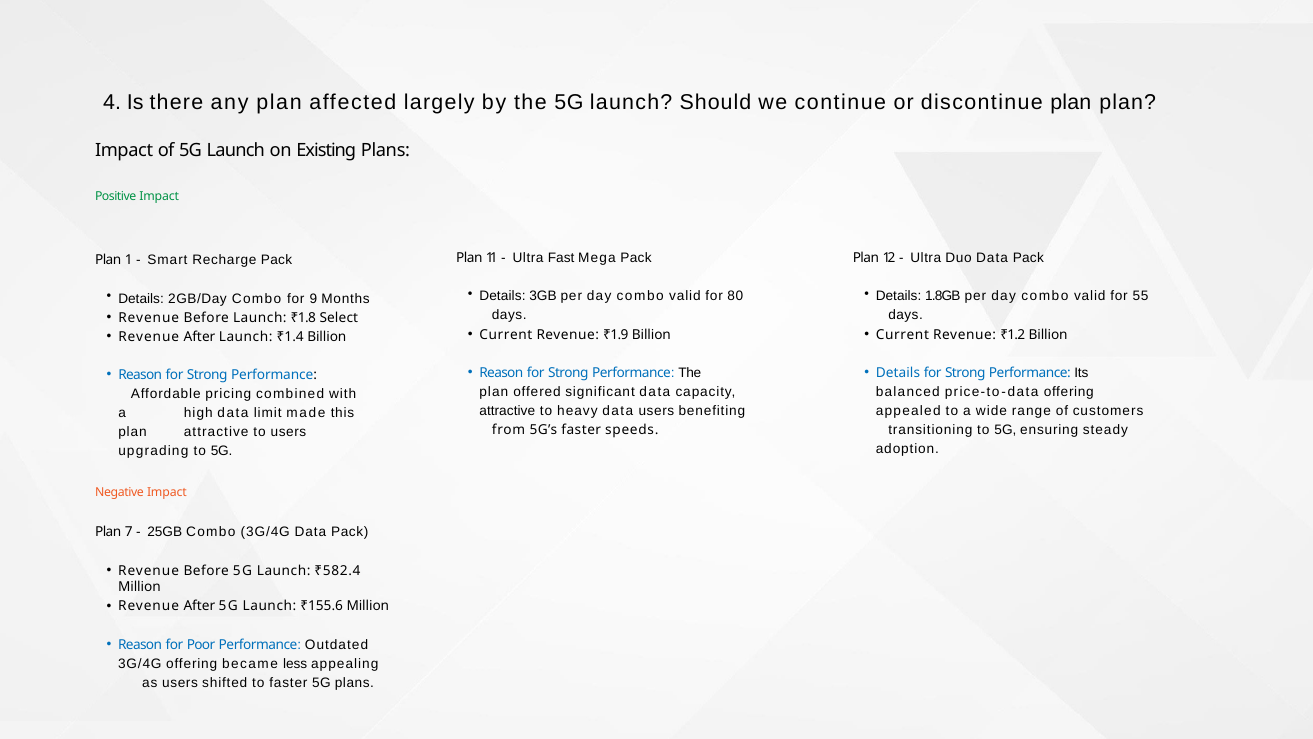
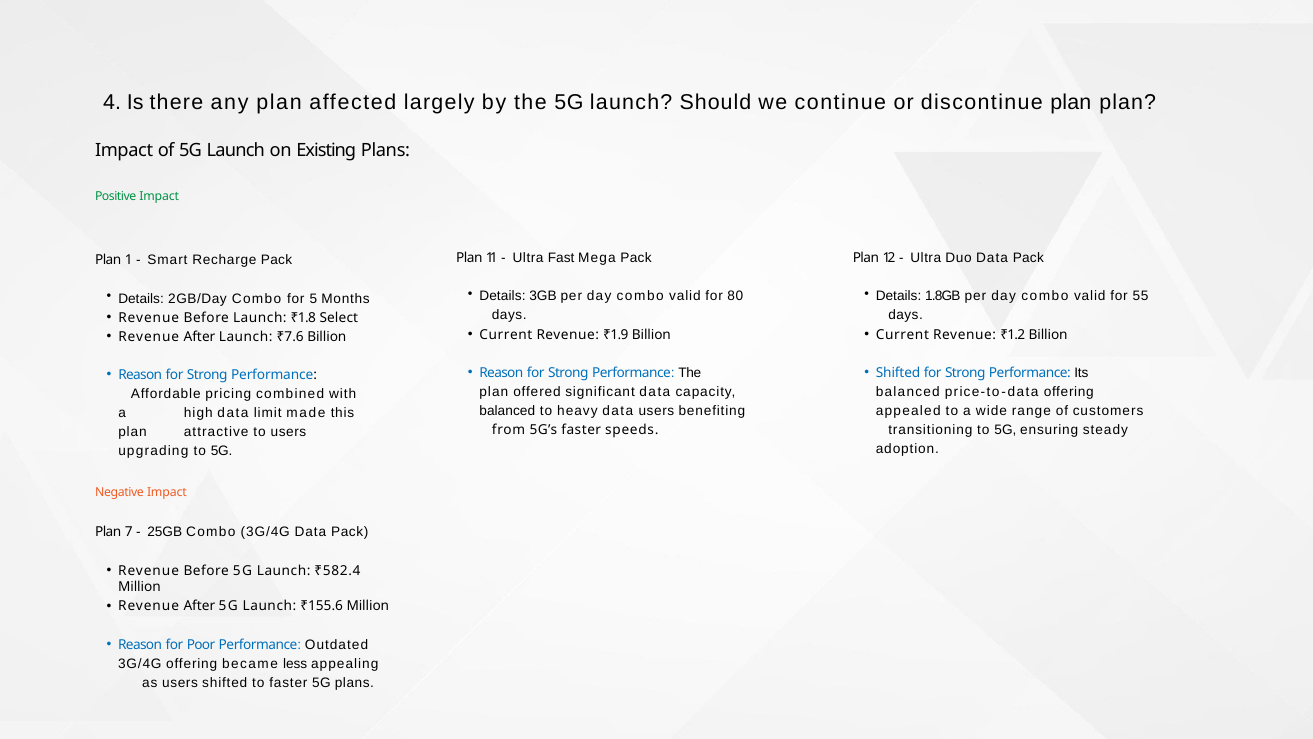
9: 9 -> 5 (313, 298)
₹1.4: ₹1.4 -> ₹7.6 (290, 337)
Details: Details -> Shifted (898, 373)
attractive: attractive -> balanced (507, 411)
